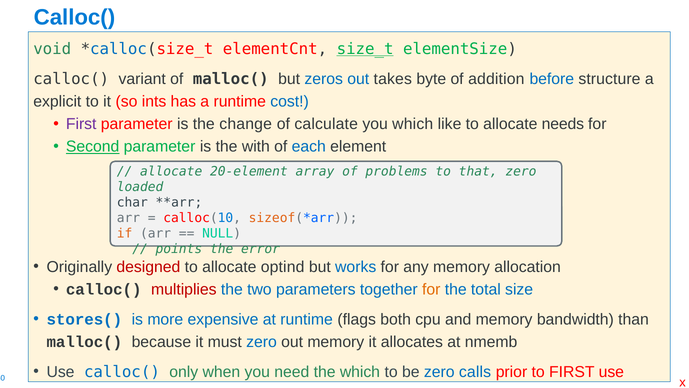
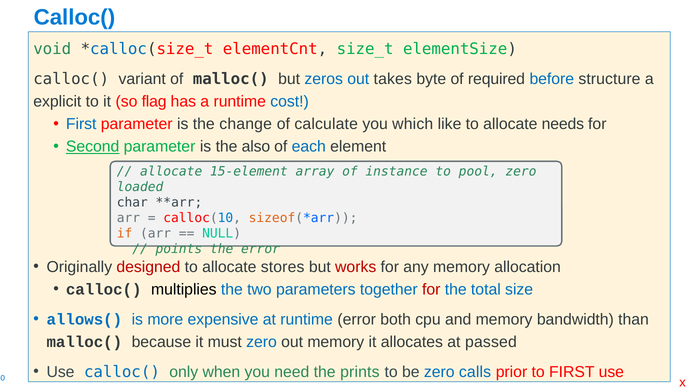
size_t underline: present -> none (365, 49)
addition: addition -> required (496, 79)
ints: ints -> flag (154, 102)
First colour: purple -> blue (81, 124)
with: with -> also (256, 147)
20-element: 20-element -> 15-element (249, 171)
problems: problems -> instance (397, 171)
that: that -> pool (478, 171)
optind: optind -> stores (283, 267)
works colour: blue -> red (356, 267)
multiplies colour: red -> black (184, 289)
for colour: orange -> red (431, 289)
stores(: stores( -> allows( (84, 319)
runtime flags: flags -> error (357, 319)
nmemb: nmemb -> passed (491, 342)
the which: which -> prints (360, 372)
